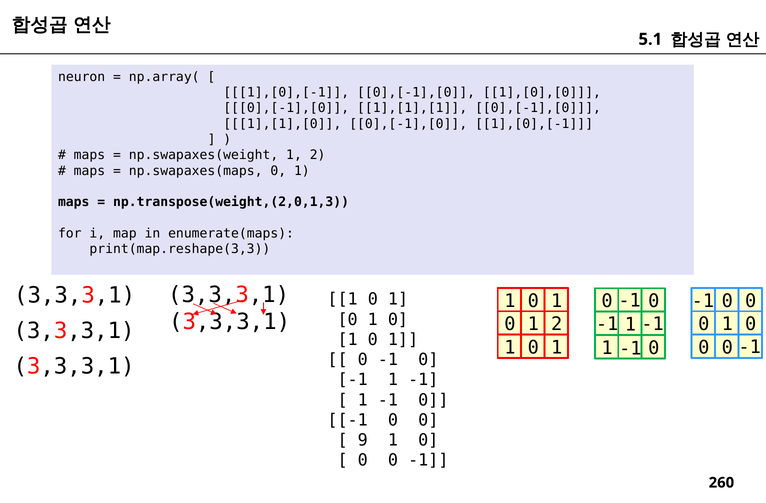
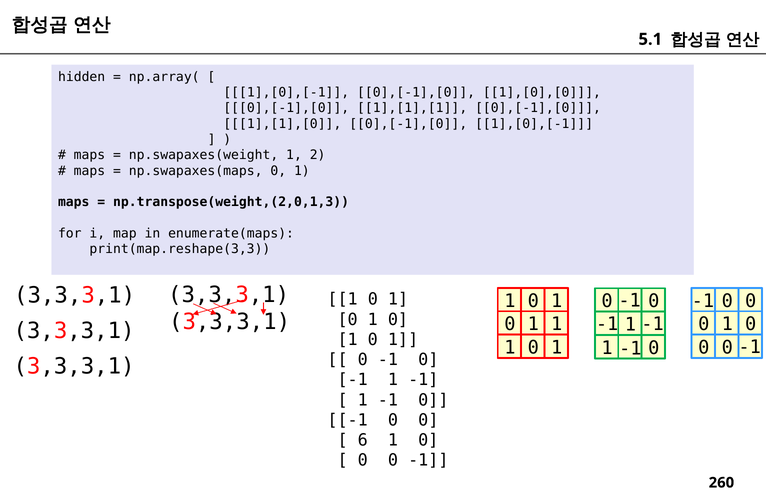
neuron: neuron -> hidden (82, 77)
2: 2 -> 1 (557, 324)
9: 9 -> 6 (363, 440)
